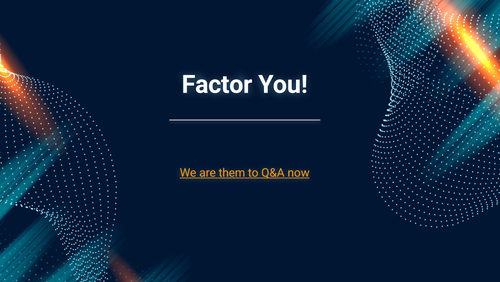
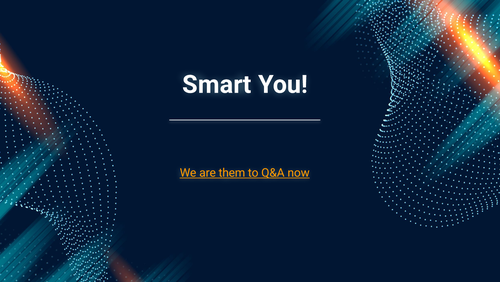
Factor: Factor -> Smart (217, 84)
